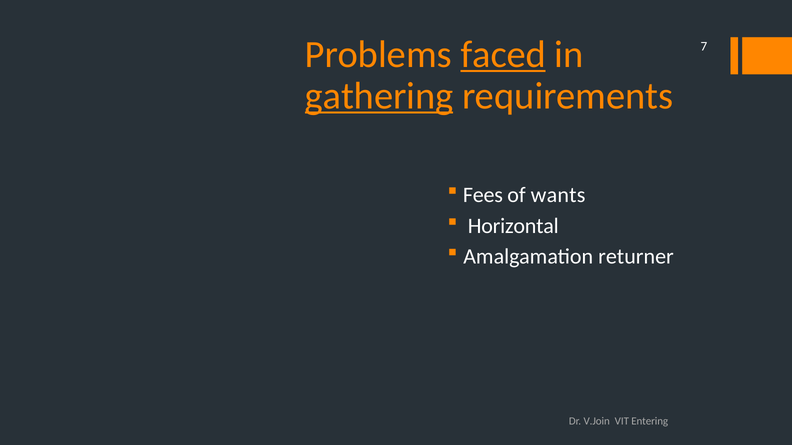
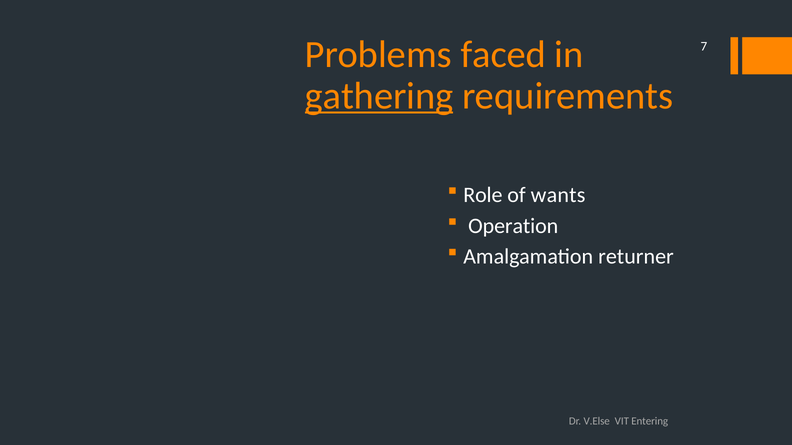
faced underline: present -> none (503, 54)
Fees: Fees -> Role (483, 195)
Horizontal: Horizontal -> Operation (513, 226)
V.Join: V.Join -> V.Else (597, 422)
